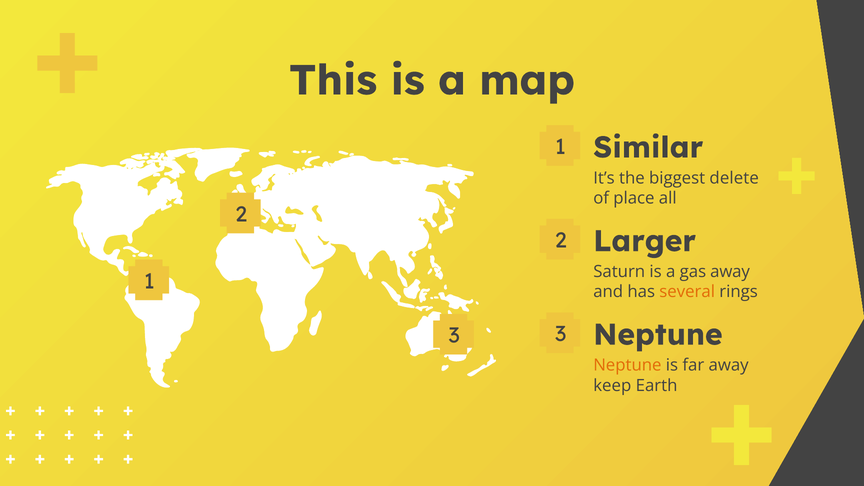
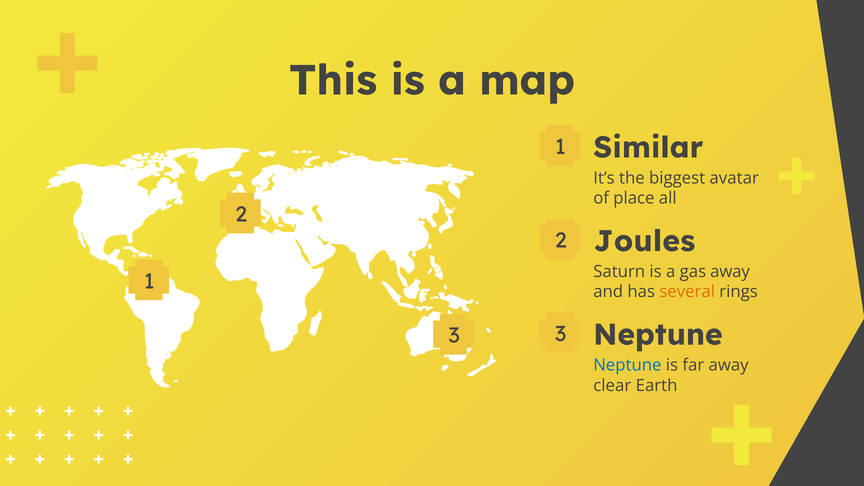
delete: delete -> avatar (734, 178)
Larger: Larger -> Joules (644, 241)
Neptune colour: orange -> blue (627, 365)
keep: keep -> clear (612, 386)
